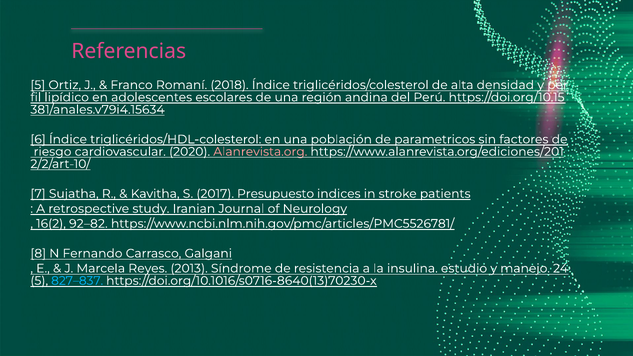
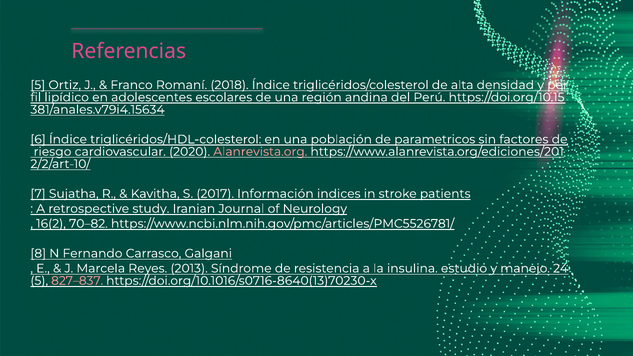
Presupuesto: Presupuesto -> Información (275, 194)
92–82: 92–82 -> 70–82 (88, 224)
827–837 colour: light blue -> pink (77, 281)
